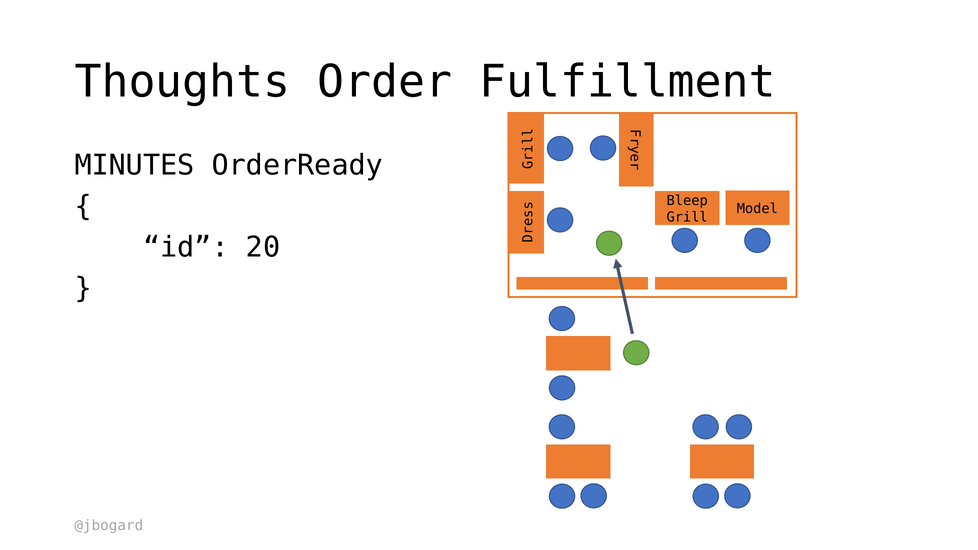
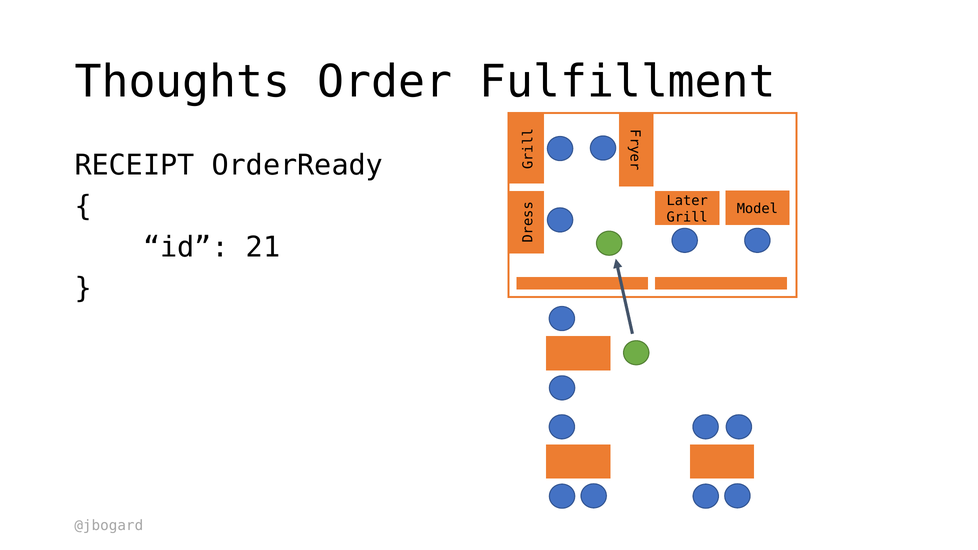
MINUTES: MINUTES -> RECEIPT (135, 165)
Bleep: Bleep -> Later (687, 201)
20: 20 -> 21 (263, 247)
